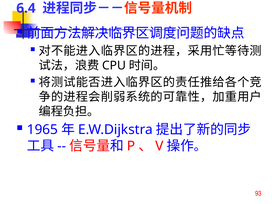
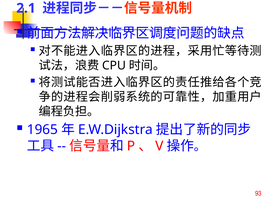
6.4: 6.4 -> 2.1 (26, 8)
